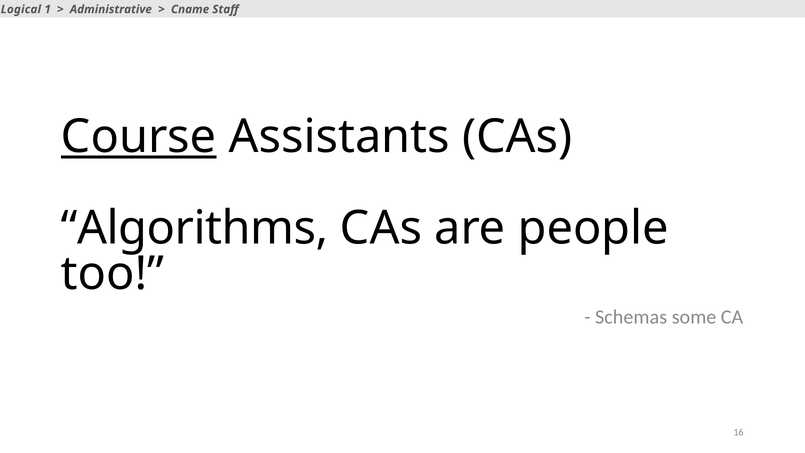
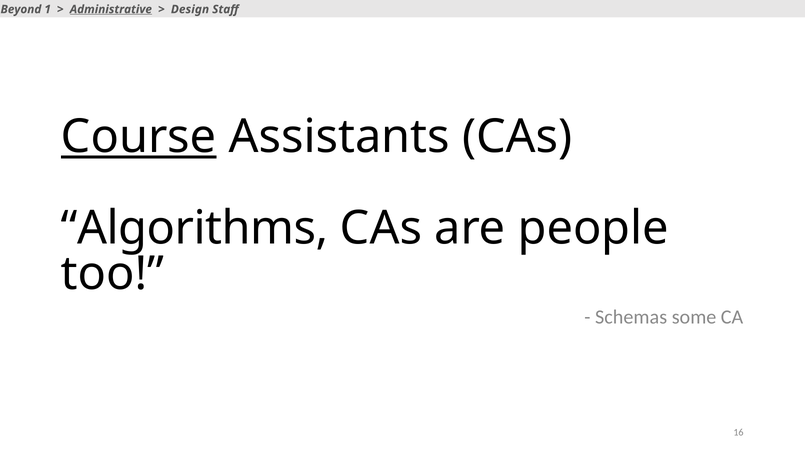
Logical: Logical -> Beyond (21, 9)
Administrative underline: none -> present (111, 9)
Cname: Cname -> Design (190, 9)
